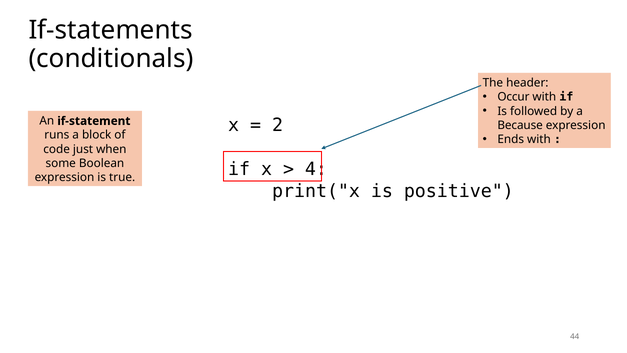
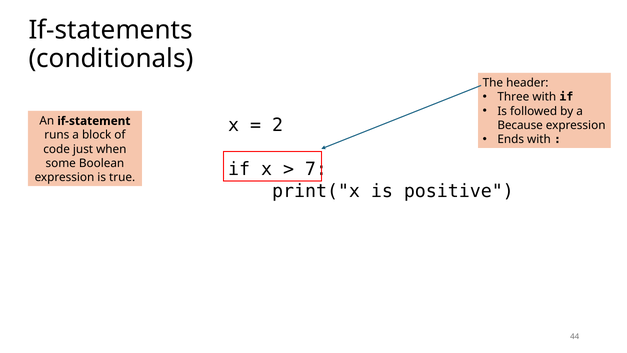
Occur: Occur -> Three (513, 97)
4: 4 -> 7 (316, 169)
